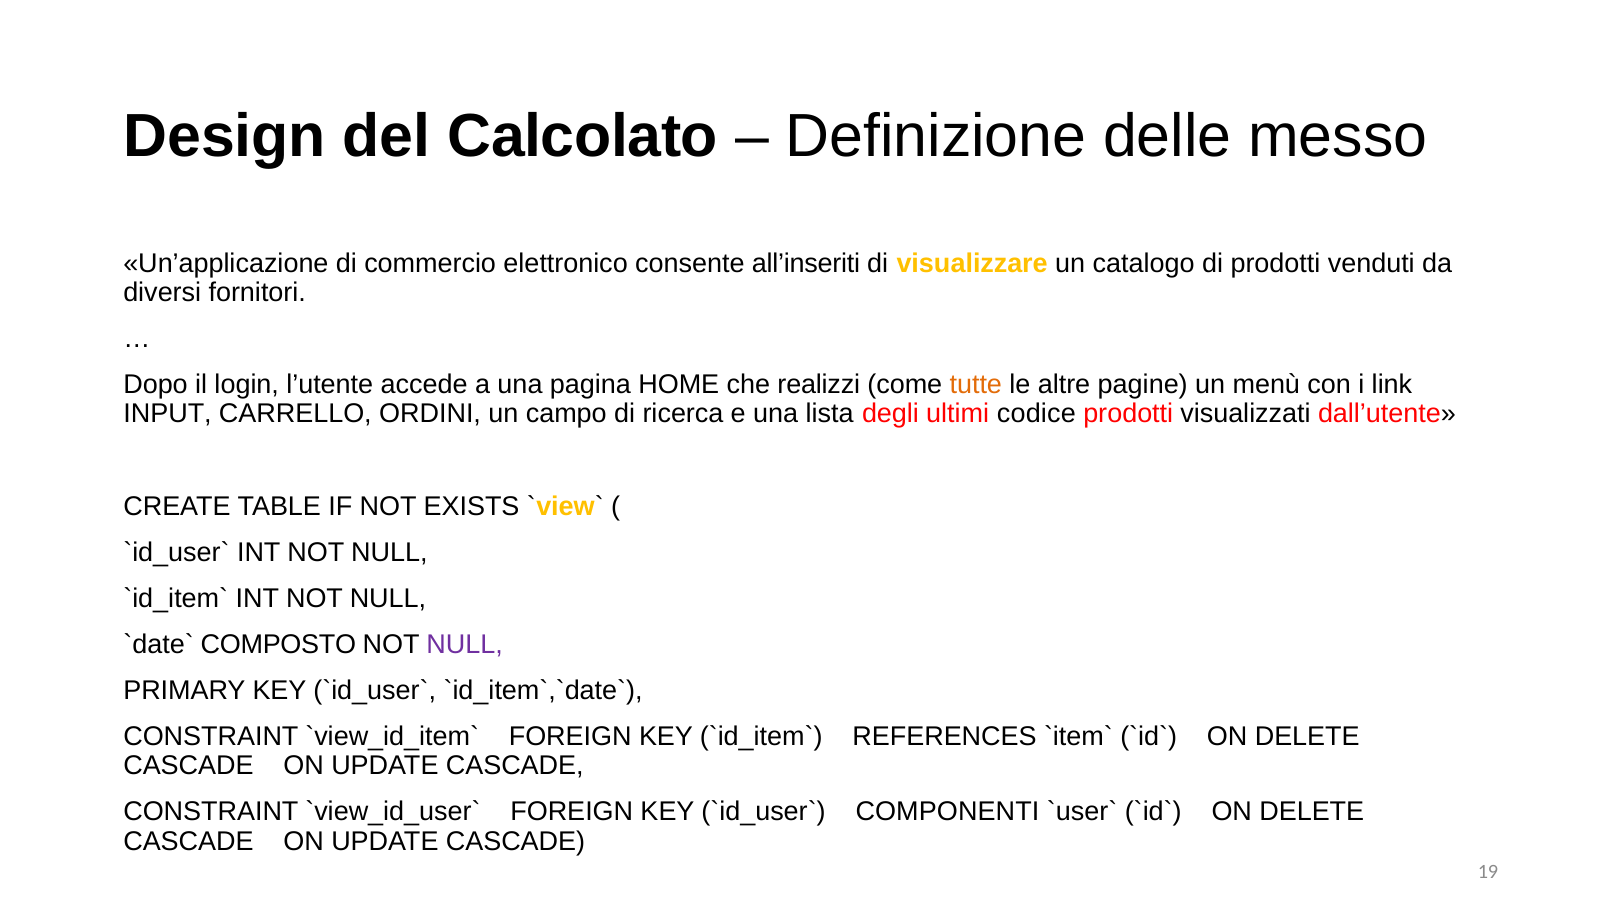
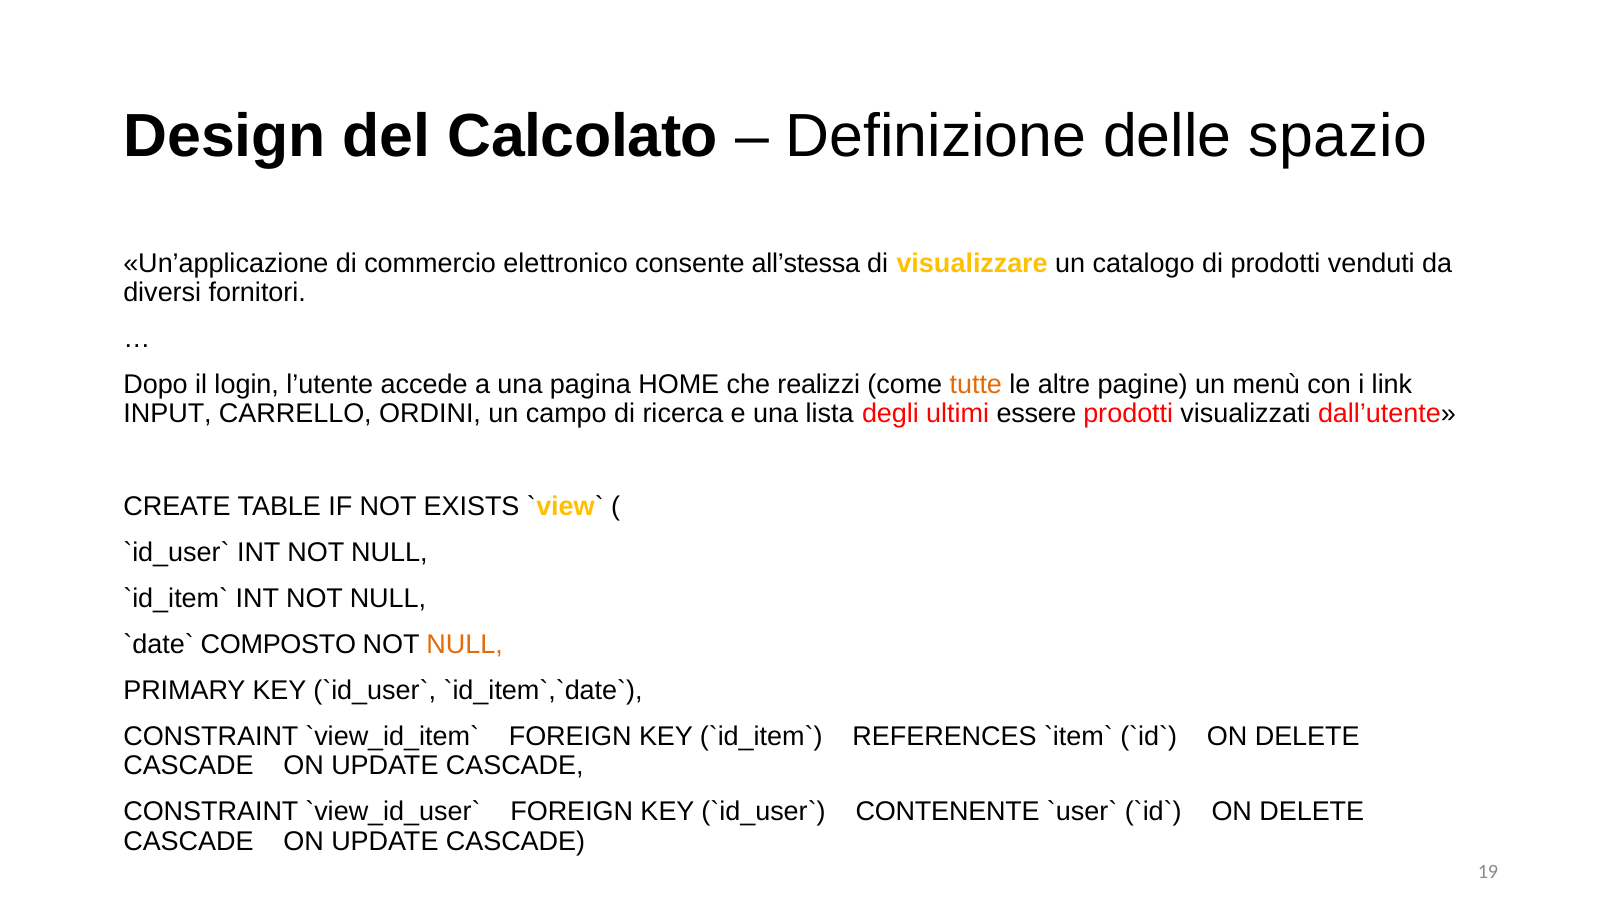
messo: messo -> spazio (1338, 136)
all’inseriti: all’inseriti -> all’stessa (806, 263)
codice: codice -> essere (1037, 414)
NULL colour: purple -> orange (465, 644)
COMPONENTI: COMPONENTI -> CONTENENTE (948, 811)
